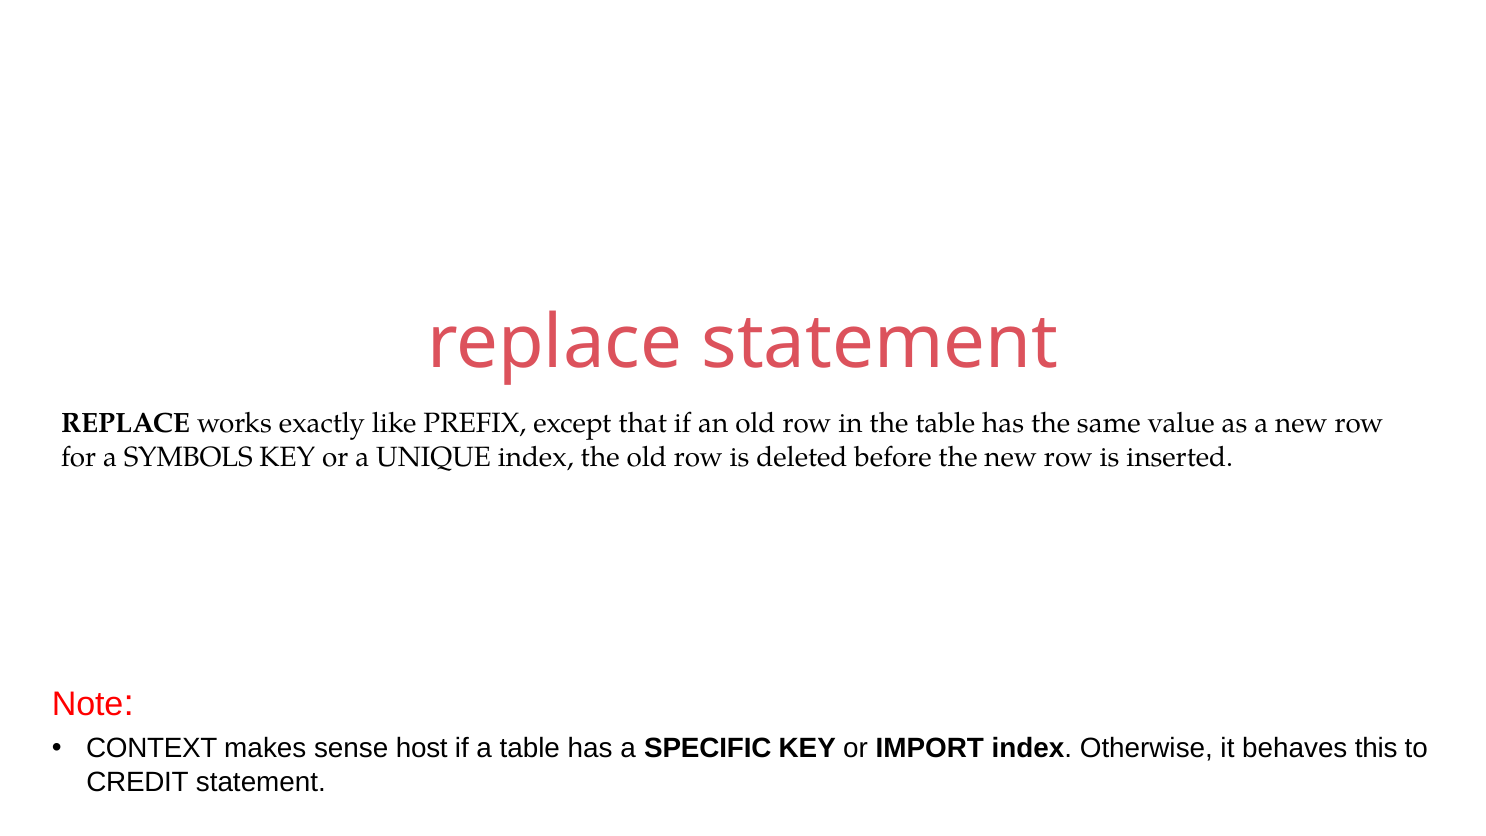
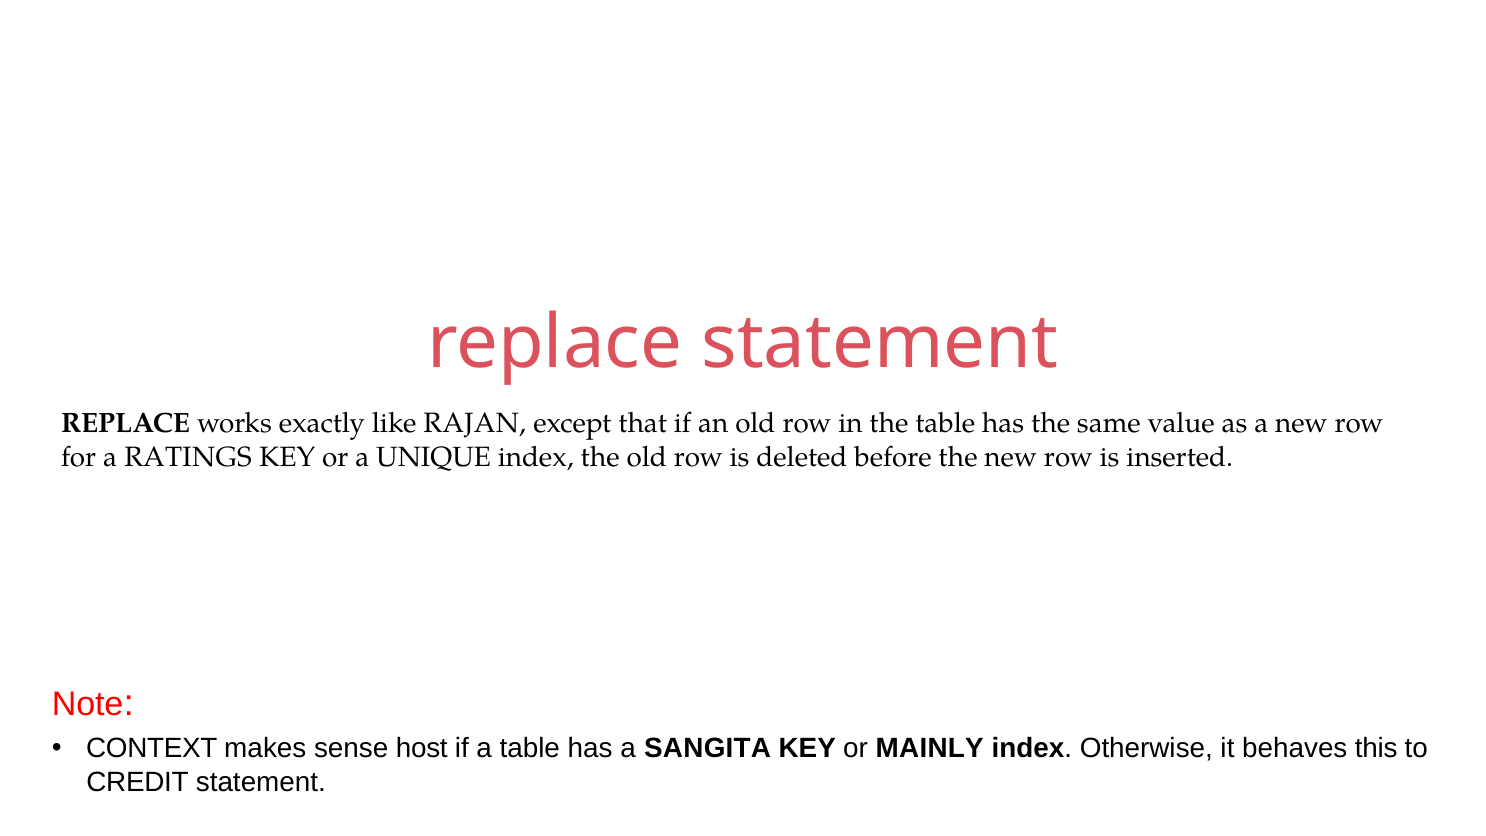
PREFIX: PREFIX -> RAJAN (475, 423)
SYMBOLS: SYMBOLS -> RATINGS (188, 457)
SPECIFIC: SPECIFIC -> SANGITA (708, 749)
IMPORT: IMPORT -> MAINLY (930, 749)
